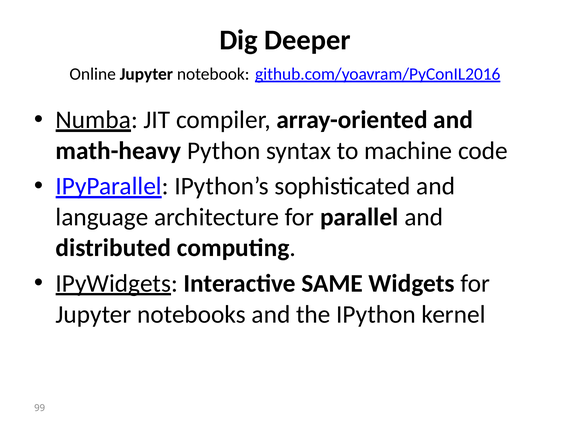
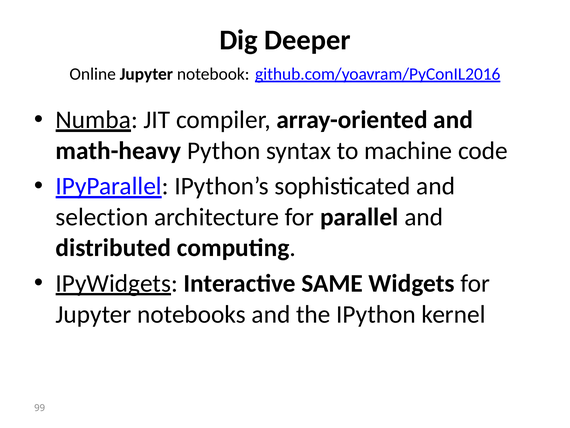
language: language -> selection (102, 217)
